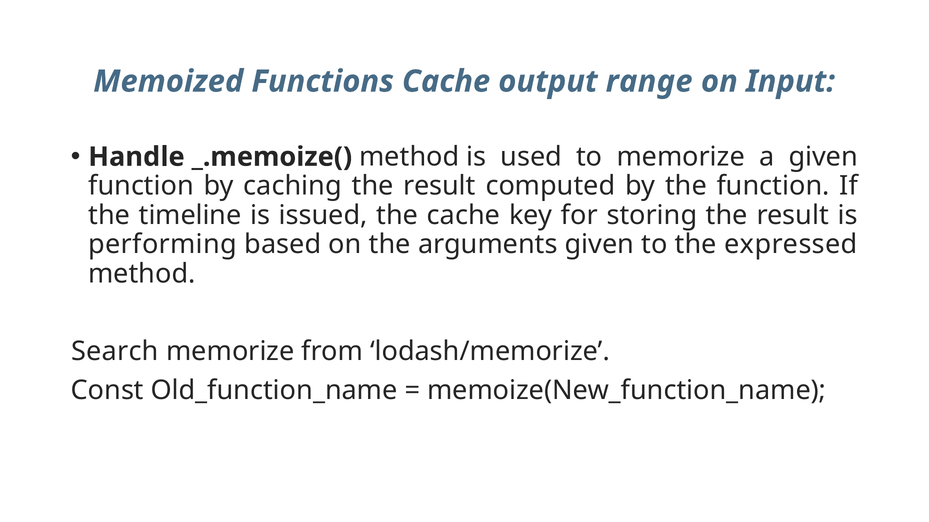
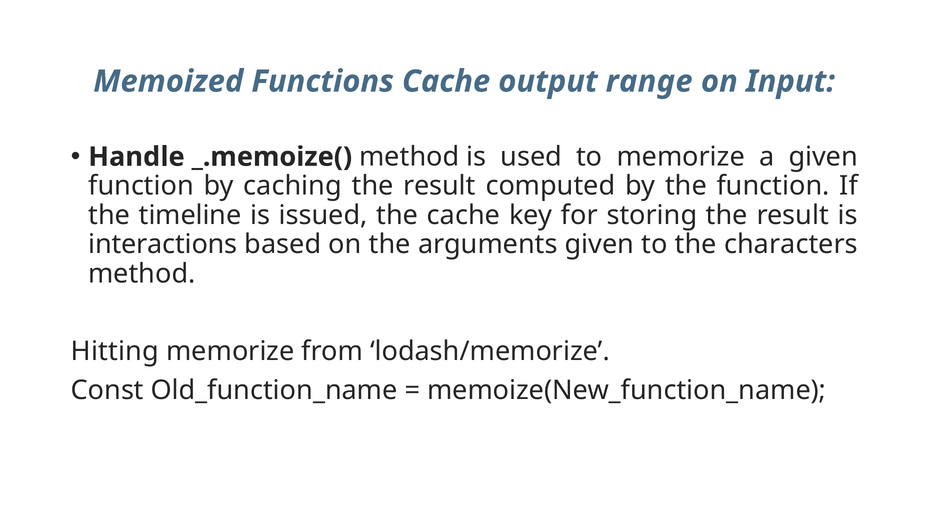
performing: performing -> interactions (163, 245)
expressed: expressed -> characters (791, 245)
Search: Search -> Hitting (115, 352)
